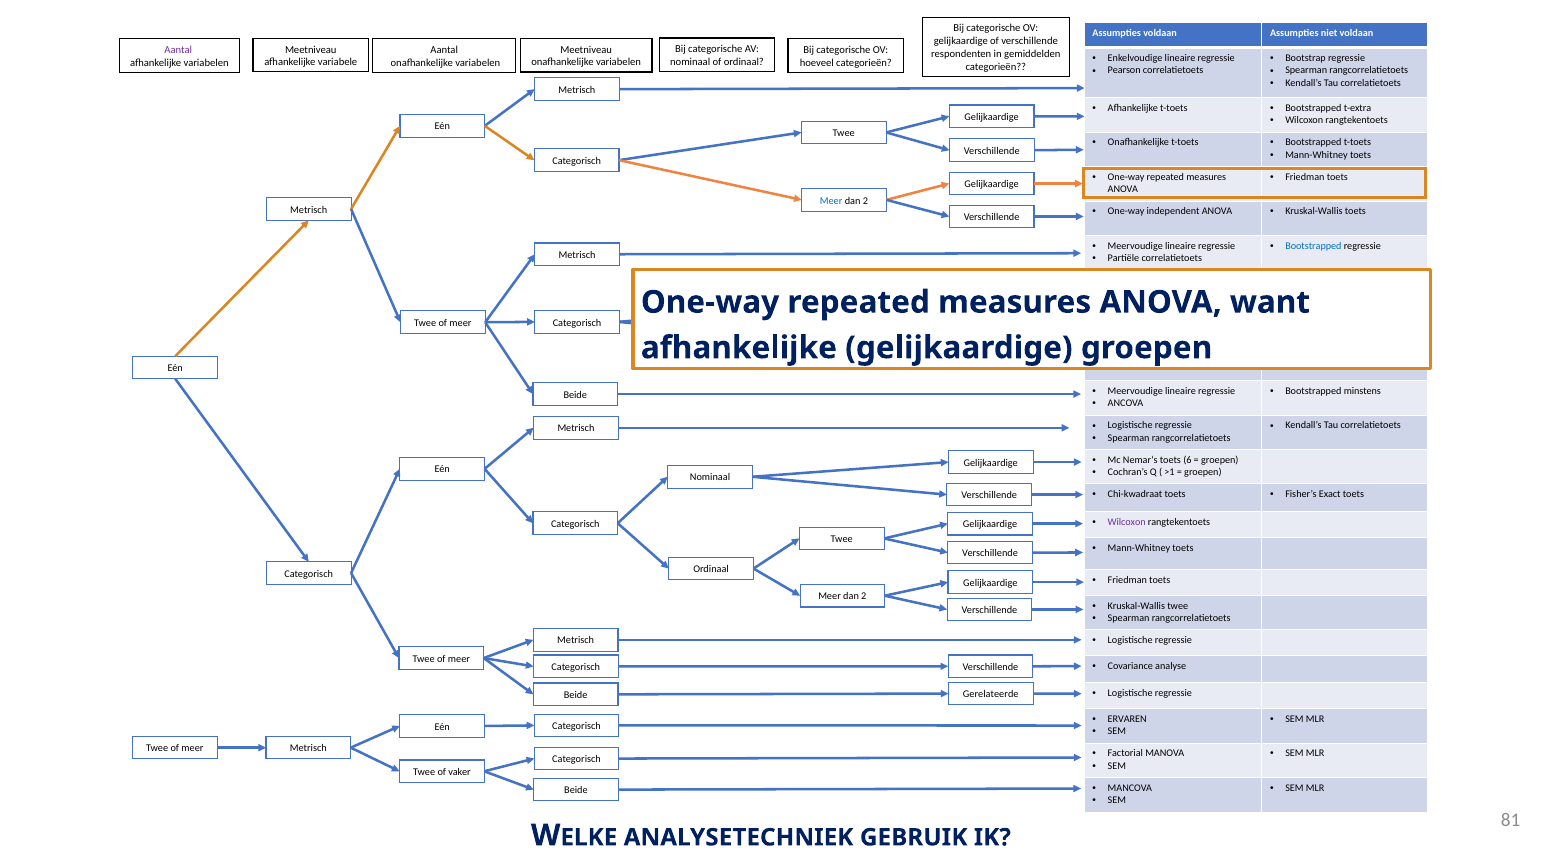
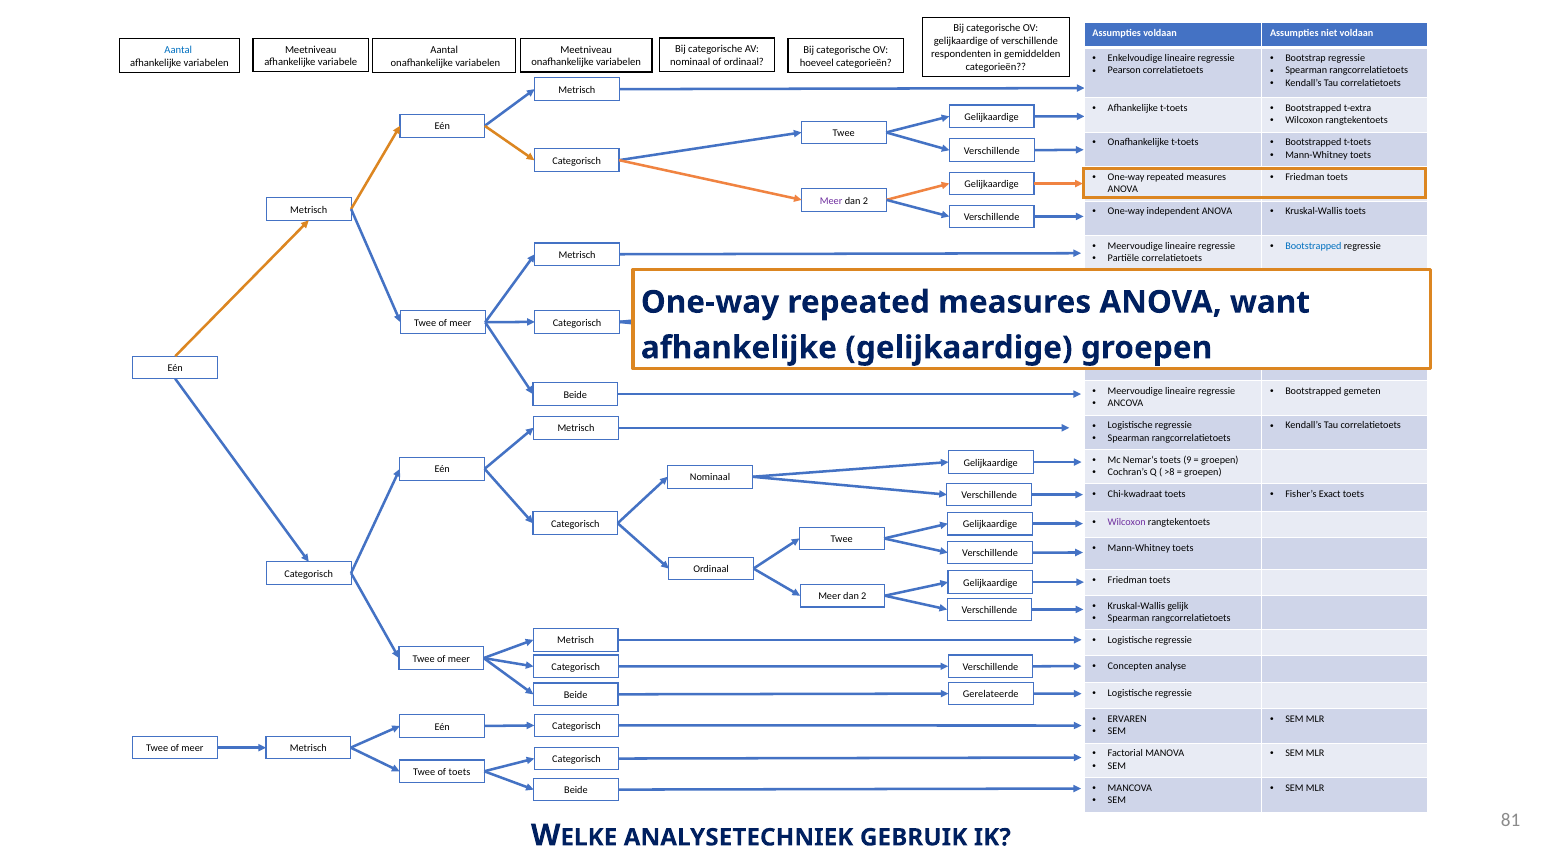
Aantal colour: purple -> blue (178, 50)
Meer colour: blue -> purple (831, 201)
minstens: minstens -> gemeten (1362, 391)
6: 6 -> 9 (1187, 460)
>1: >1 -> >8 (1170, 472)
Kruskal-Wallis twee: twee -> gelijk (1178, 606)
Covariance: Covariance -> Concepten (1130, 667)
of vaker: vaker -> toets (459, 772)
